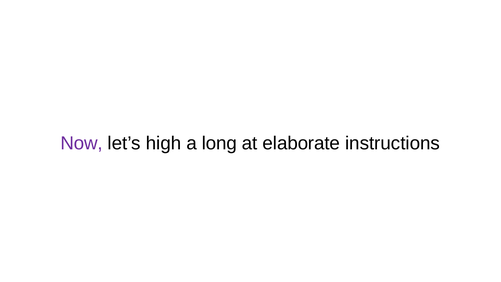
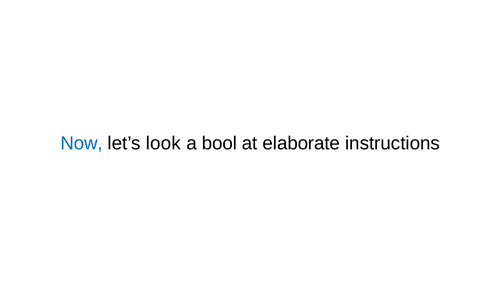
Now colour: purple -> blue (82, 143)
high: high -> look (163, 143)
long: long -> bool (219, 143)
